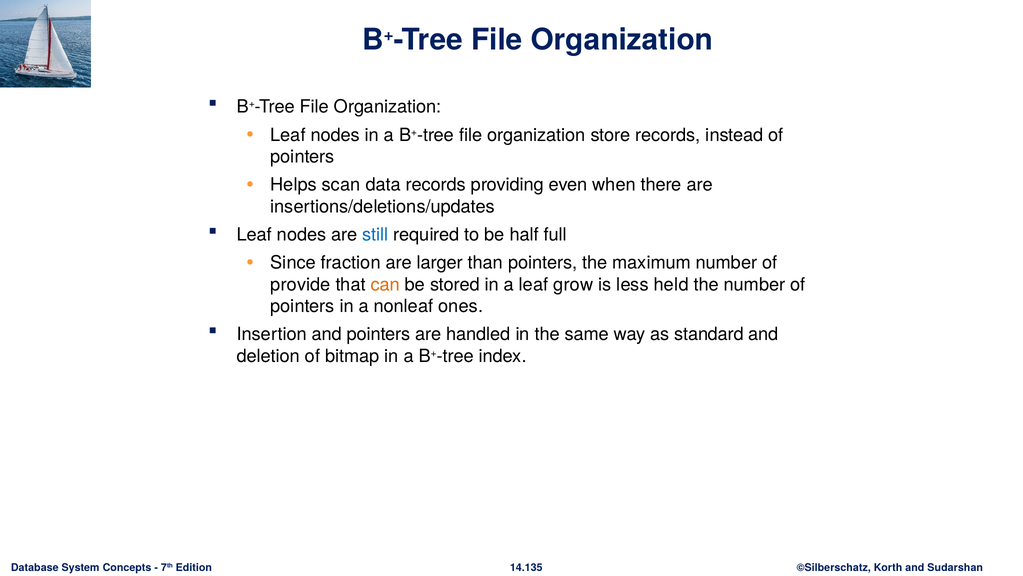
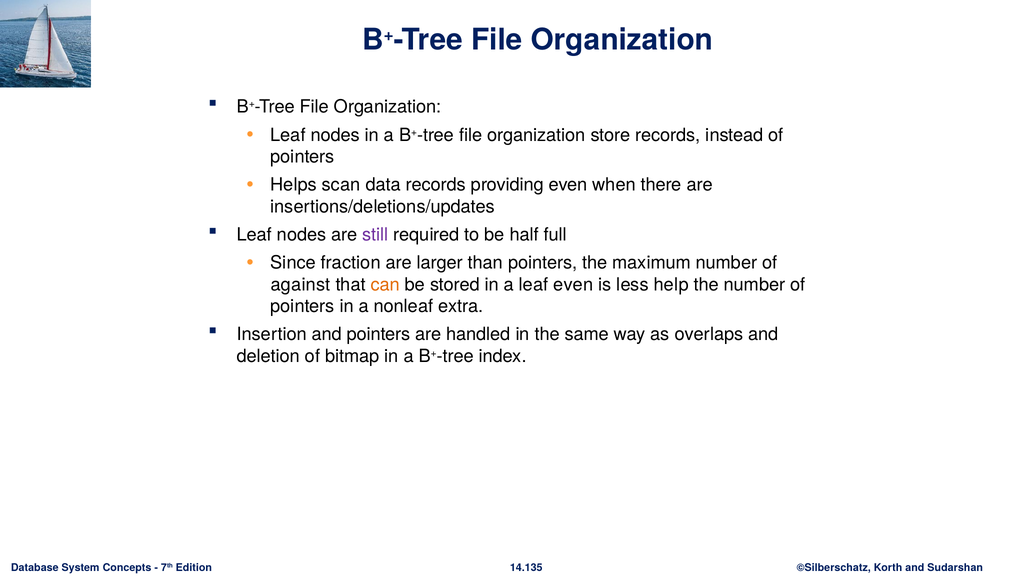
still colour: blue -> purple (375, 235)
provide: provide -> against (300, 284)
leaf grow: grow -> even (573, 284)
held: held -> help (671, 284)
ones: ones -> extra (461, 306)
standard: standard -> overlaps (709, 334)
